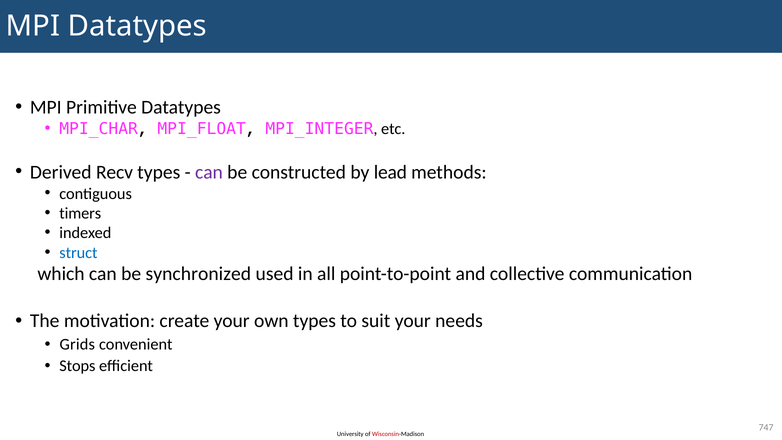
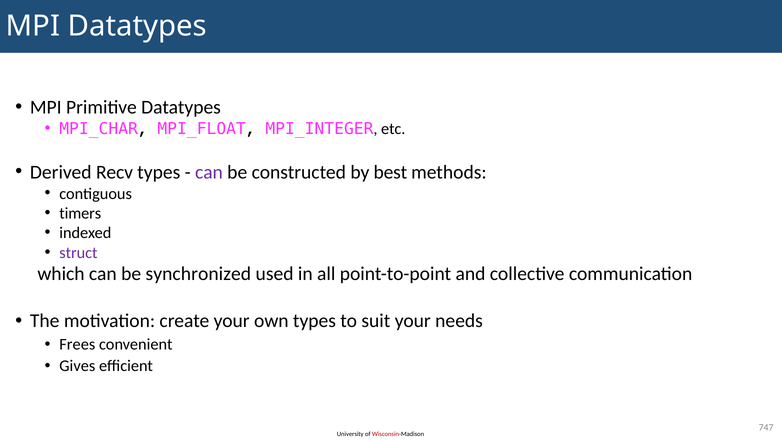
lead: lead -> best (390, 172)
struct colour: blue -> purple (78, 253)
Grids: Grids -> Frees (77, 344)
Stops: Stops -> Gives (77, 366)
